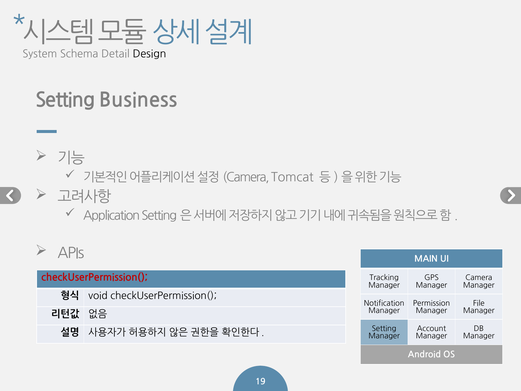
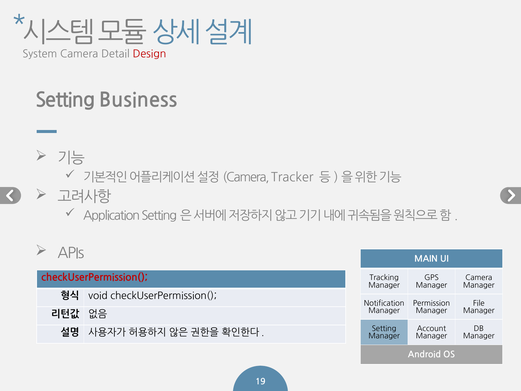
System Schema: Schema -> Camera (79, 54)
Design colour: black -> red (149, 54)
Tomcat: Tomcat -> Tracker (292, 177)
